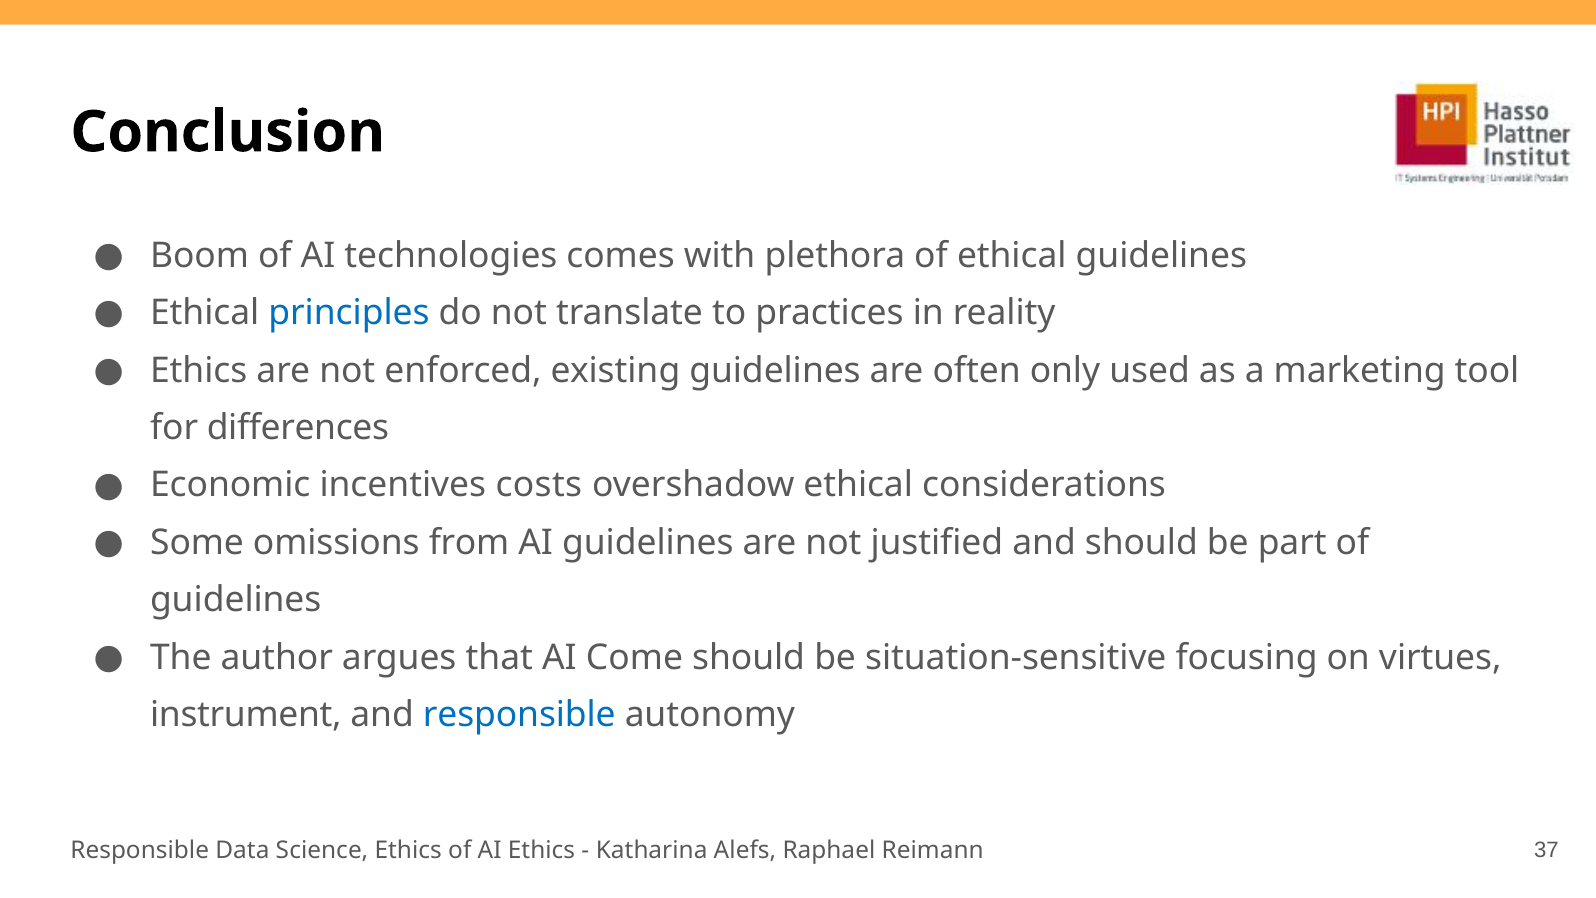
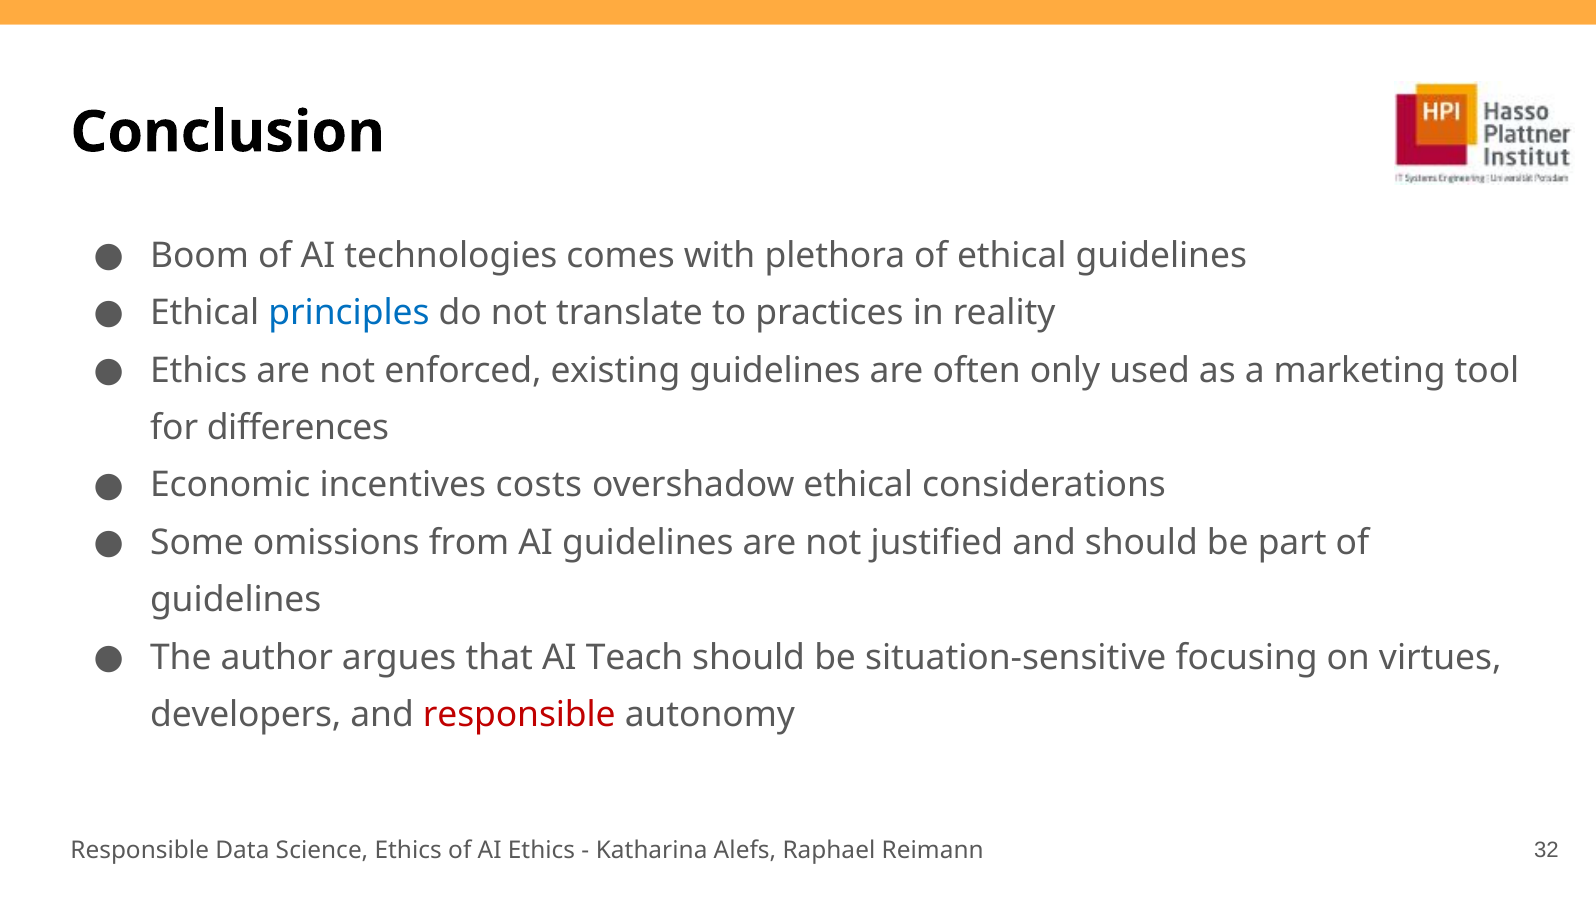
Come: Come -> Teach (635, 657)
instrument: instrument -> developers (246, 715)
responsible colour: blue -> red (519, 715)
37: 37 -> 32 (1546, 850)
